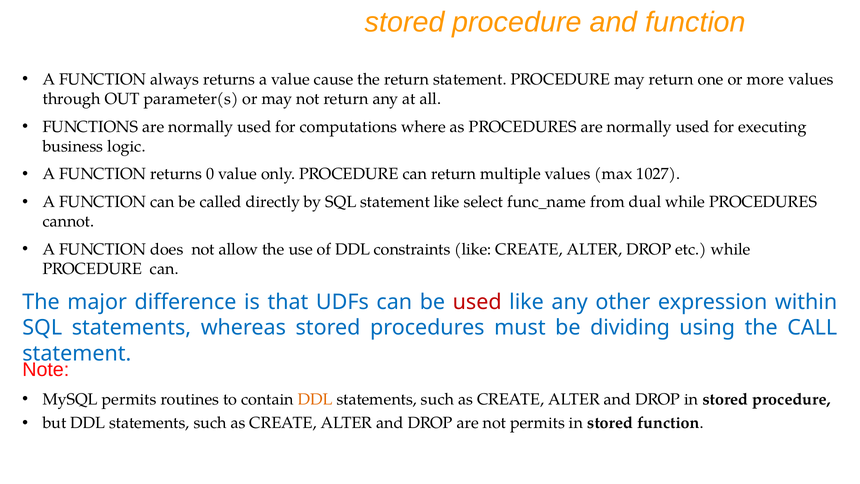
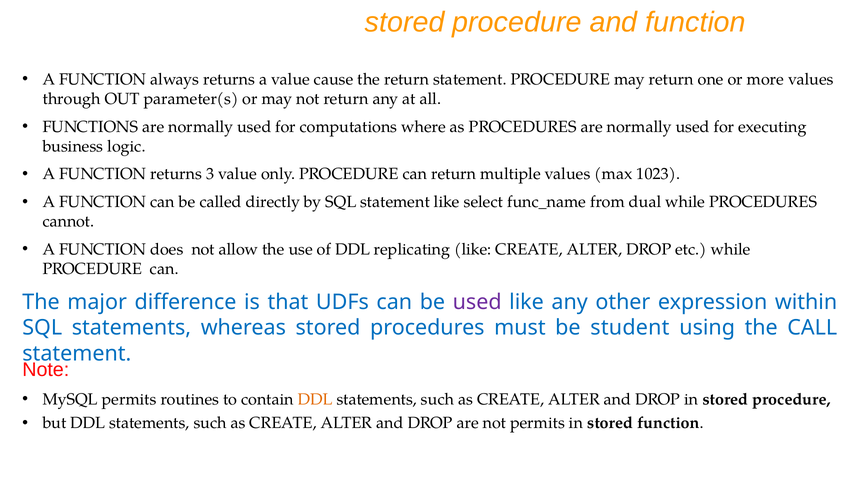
0: 0 -> 3 (210, 174)
1027: 1027 -> 1023 (658, 174)
constraints: constraints -> replicating (412, 249)
used colour: red -> purple (477, 302)
dividing: dividing -> student (630, 328)
